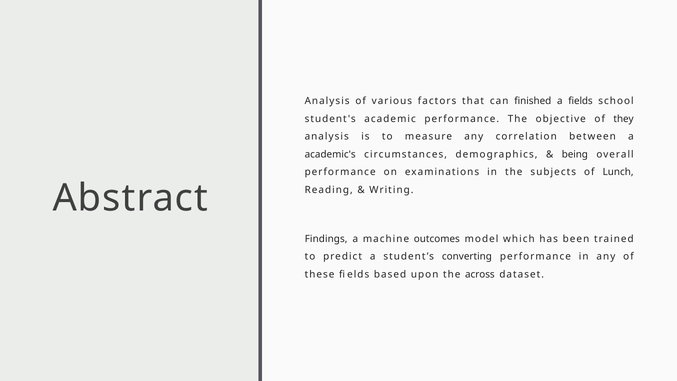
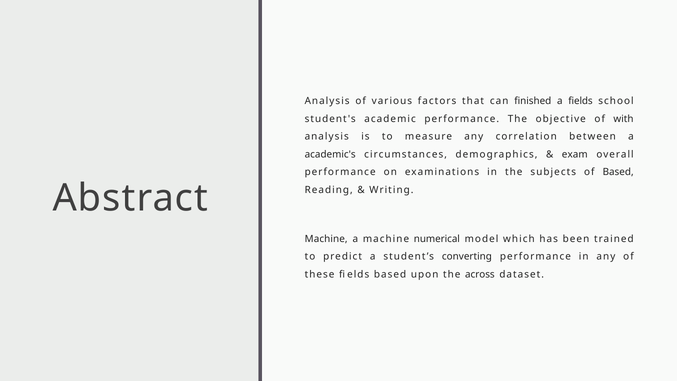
they: they -> with (624, 119)
being: being -> exam (575, 154)
of Lunch: Lunch -> Based (618, 172)
Findings: Findings -> Machine (326, 239)
outcomes: outcomes -> numerical (437, 239)
